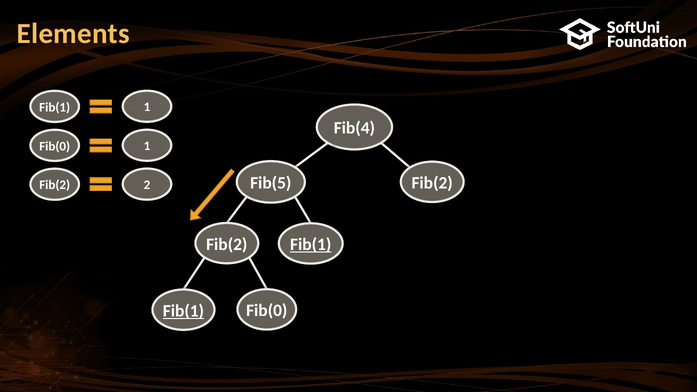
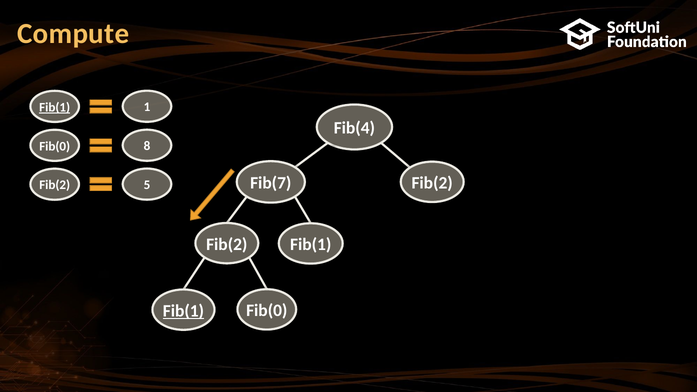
Elements: Elements -> Compute (73, 34)
Fib(1 underline: none -> present (55, 107)
Fib(0 1: 1 -> 8 (147, 146)
Fib(5: Fib(5 -> Fib(7 (271, 183)
2: 2 -> 5 (147, 185)
Fib(1 underline: present -> none (311, 245)
